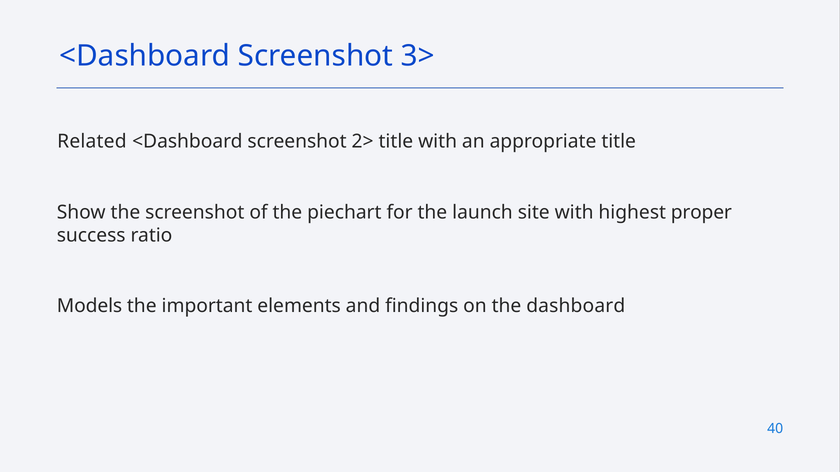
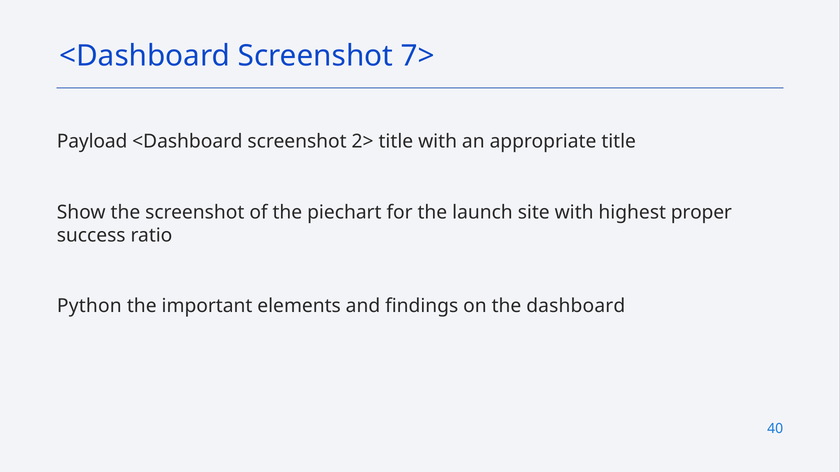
3>: 3> -> 7> (418, 56)
Related: Related -> Payload (92, 142)
Models: Models -> Python (89, 306)
